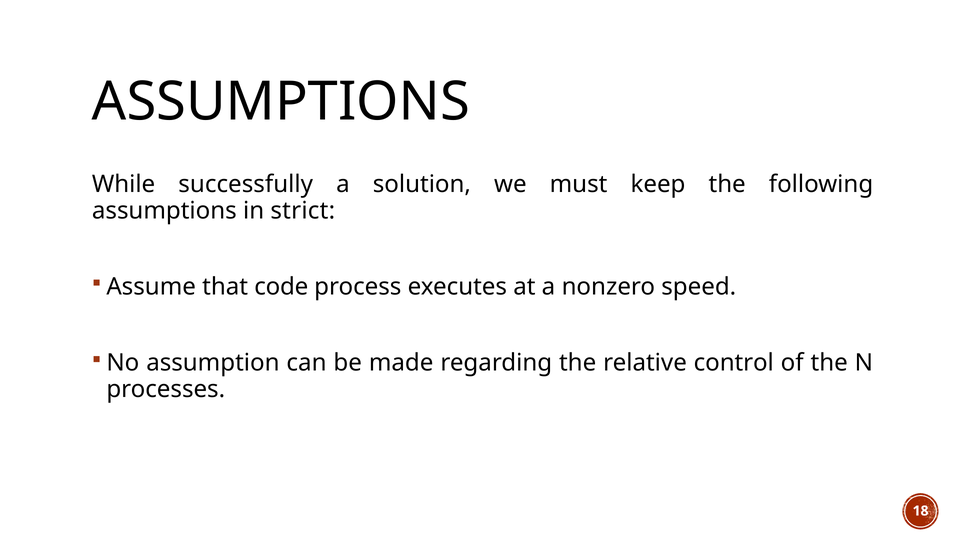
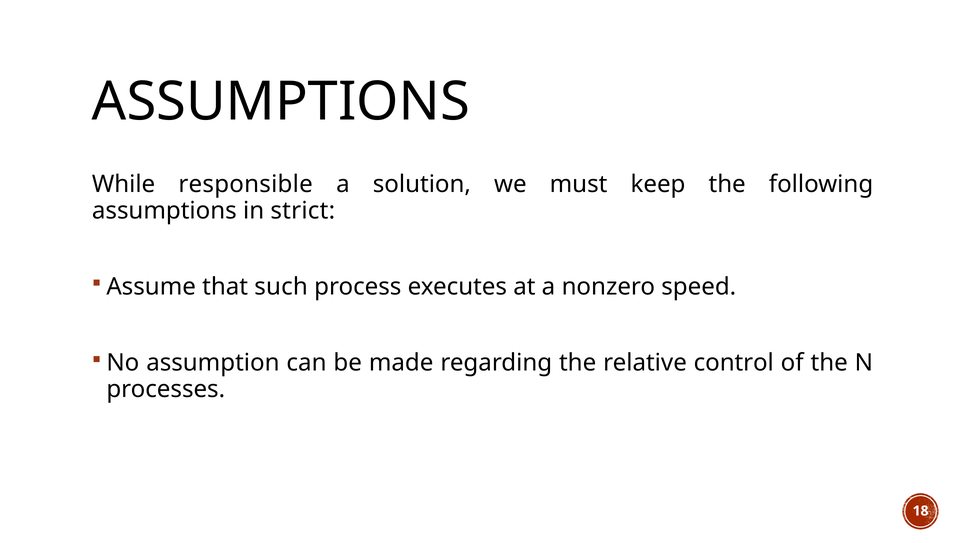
successfully: successfully -> responsible (246, 184)
code: code -> such (281, 287)
